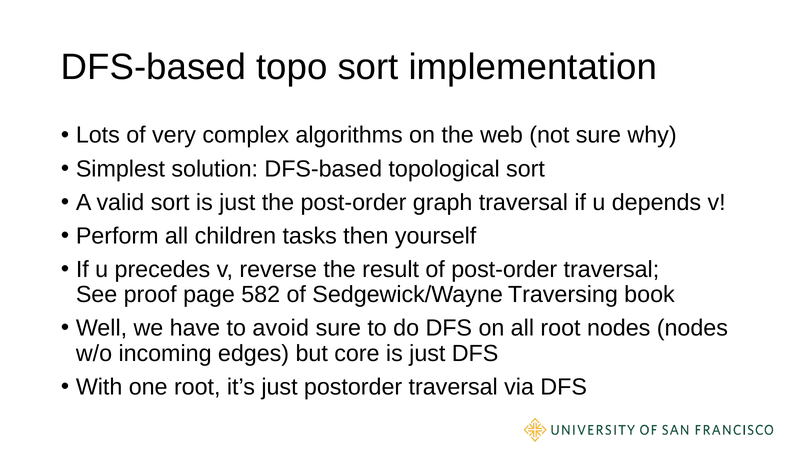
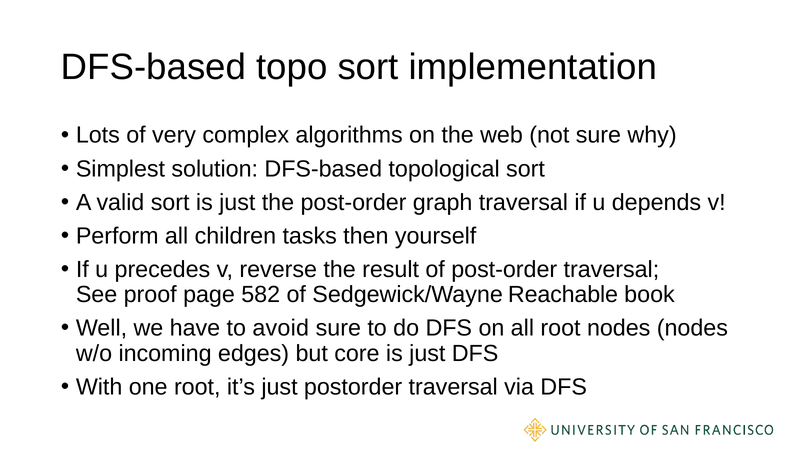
Traversing: Traversing -> Reachable (563, 294)
